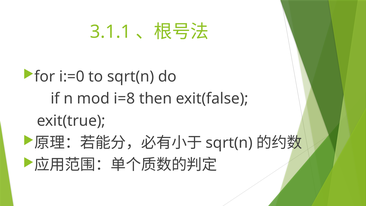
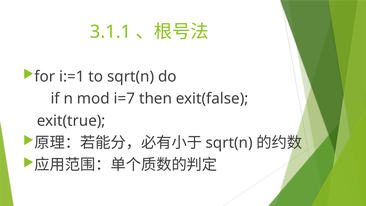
i:=0: i:=0 -> i:=1 (72, 76)
i=8: i=8 -> i=7 (124, 99)
